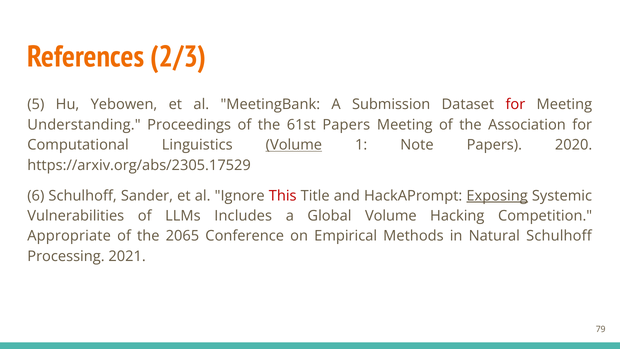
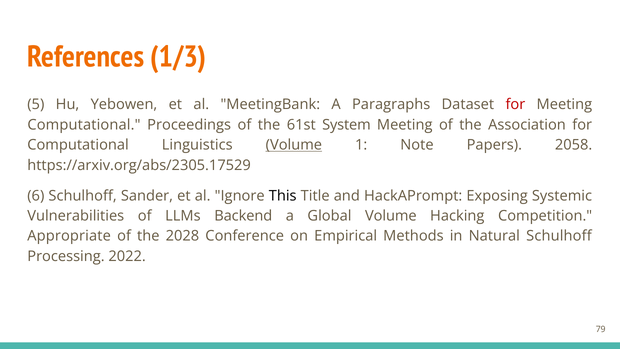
2/3: 2/3 -> 1/3 (178, 57)
Submission: Submission -> Paragraphs (391, 104)
Understanding: Understanding -> Computational (84, 125)
61st Papers: Papers -> System (346, 125)
2020: 2020 -> 2058 (574, 145)
This colour: red -> black (283, 196)
Exposing underline: present -> none (497, 196)
Includes: Includes -> Backend (243, 216)
2065: 2065 -> 2028 (182, 236)
2021: 2021 -> 2022 (127, 256)
